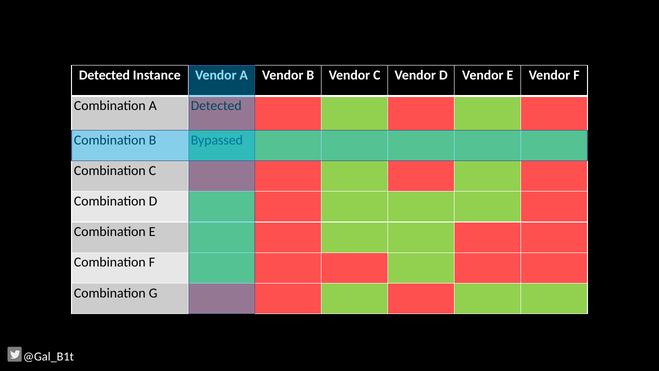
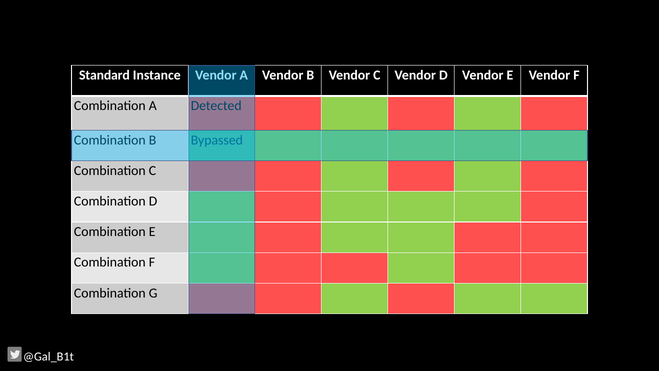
Detected: Detected -> Standard (104, 75)
